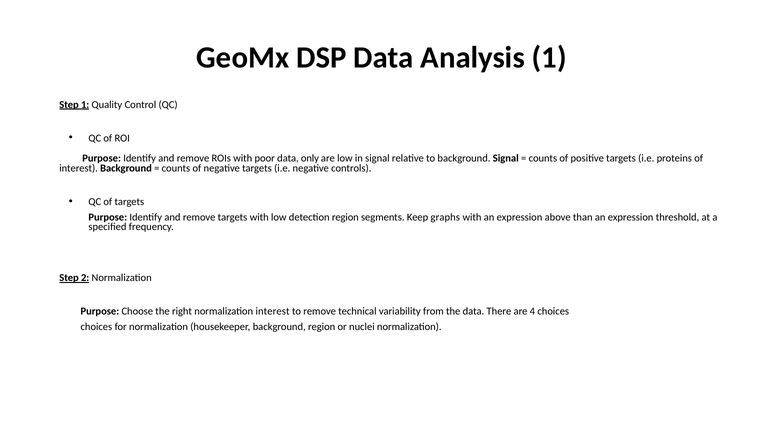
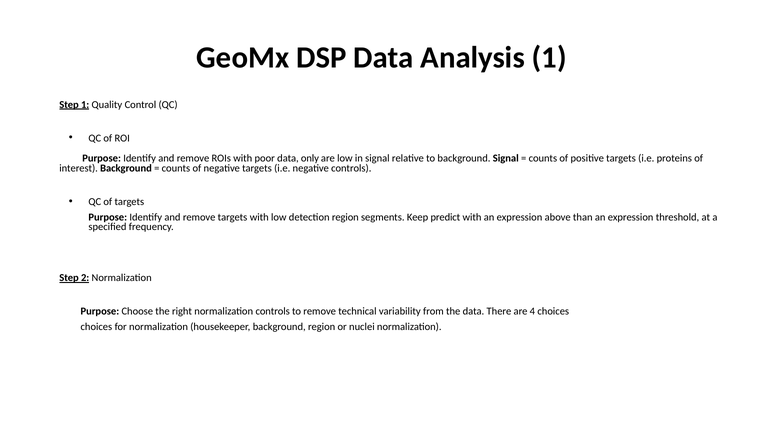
graphs: graphs -> predict (445, 217)
normalization interest: interest -> controls (273, 311)
